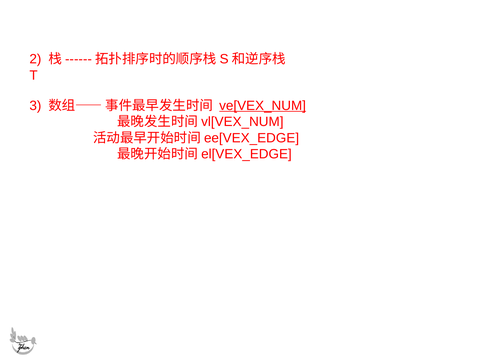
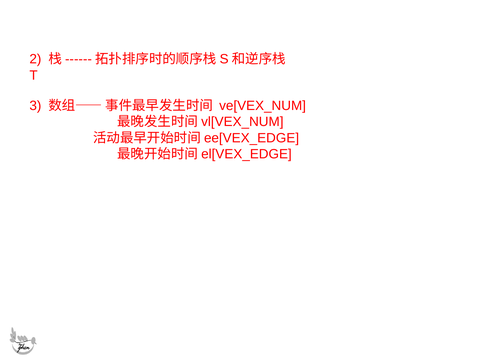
ve[VEX_NUM underline: present -> none (263, 106)
